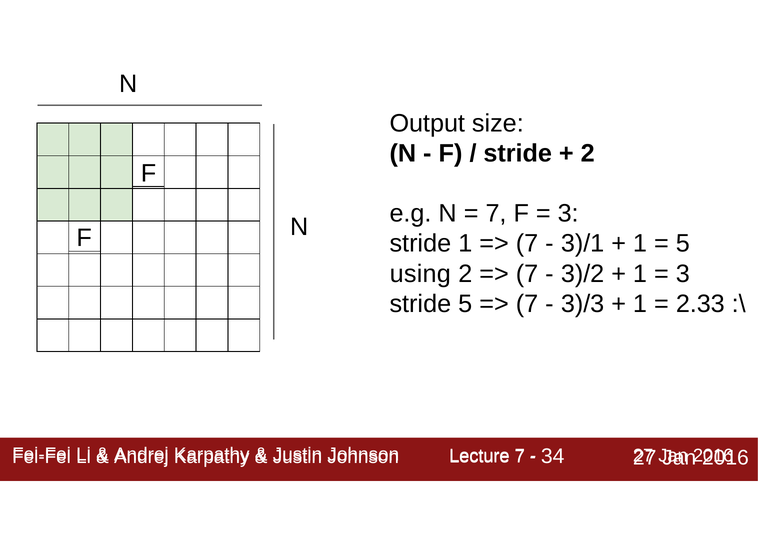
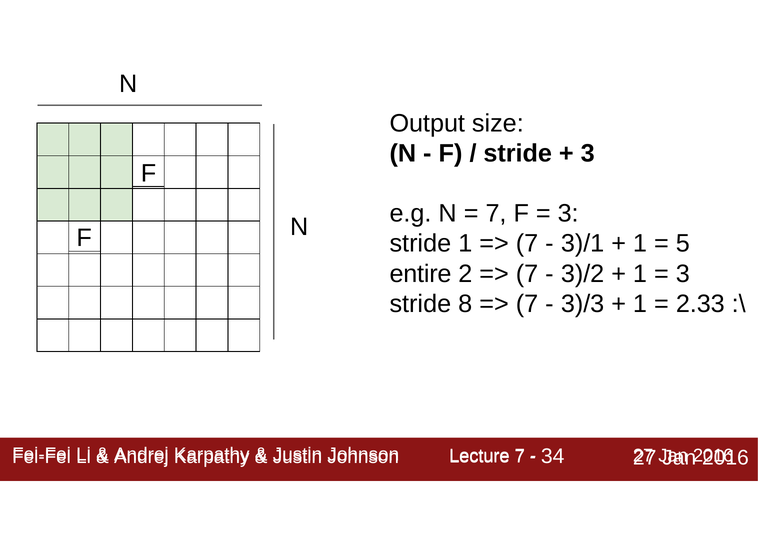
2: 2 -> 3 (588, 153)
using: using -> entire (420, 274)
stride 5: 5 -> 8 (465, 304)
